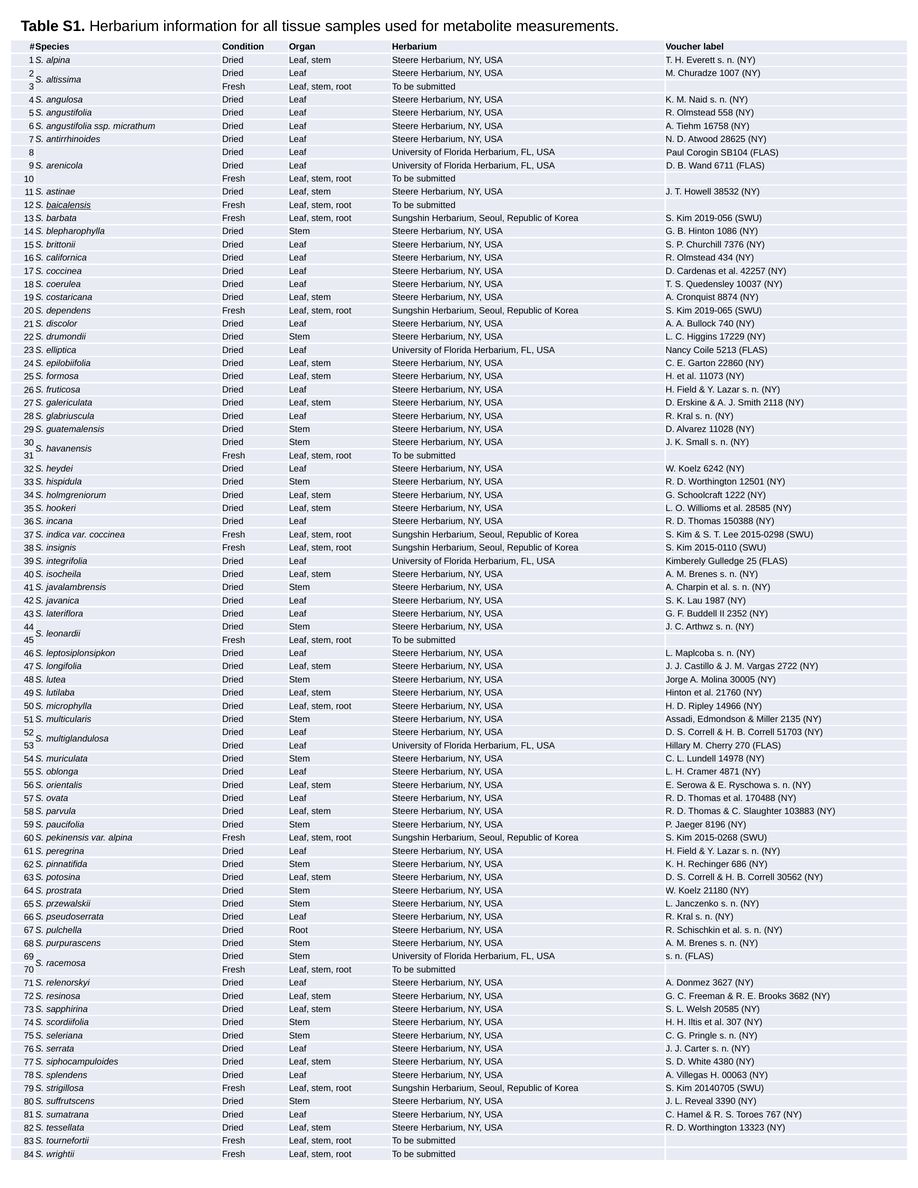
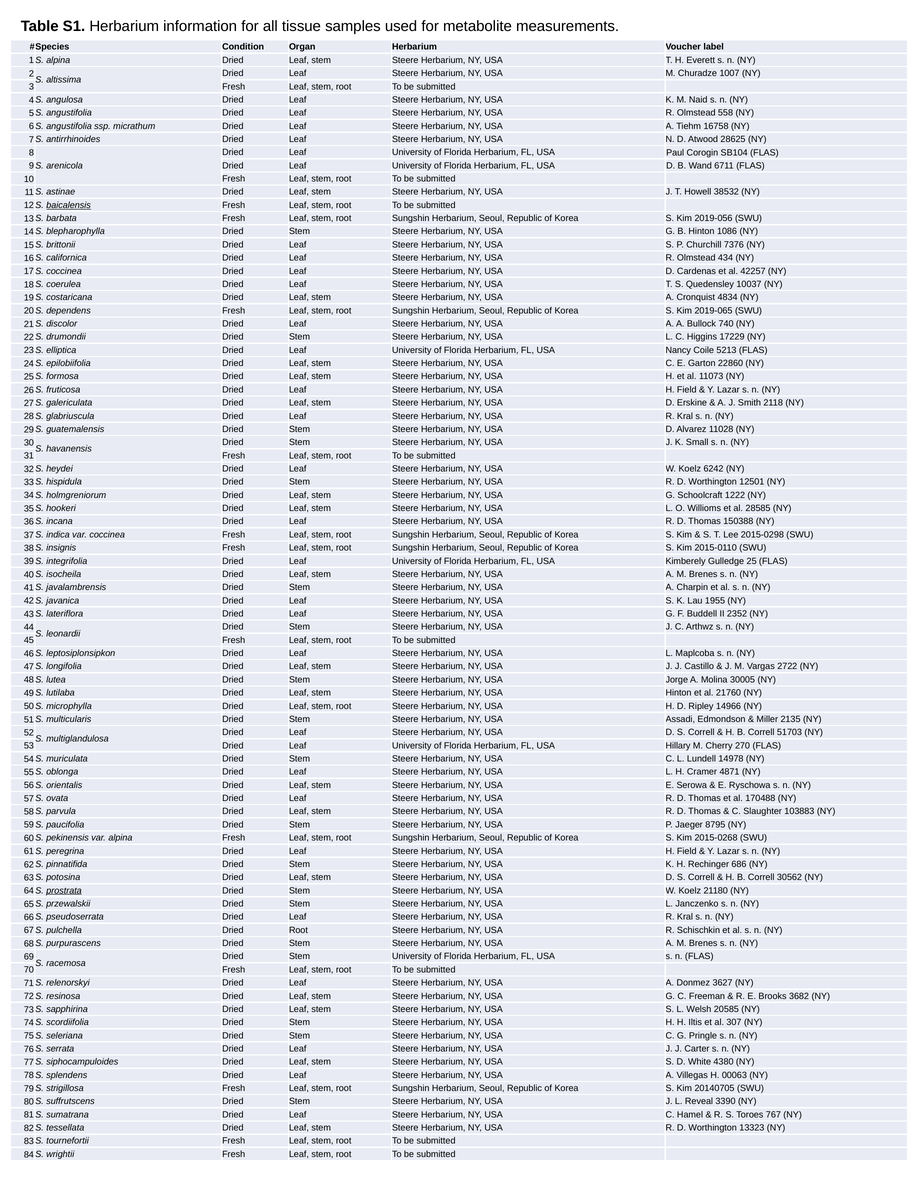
8874: 8874 -> 4834 (728, 297)
1987: 1987 -> 1955 (715, 601)
8196: 8196 -> 8795 (715, 825)
prostrata underline: none -> present (64, 891)
